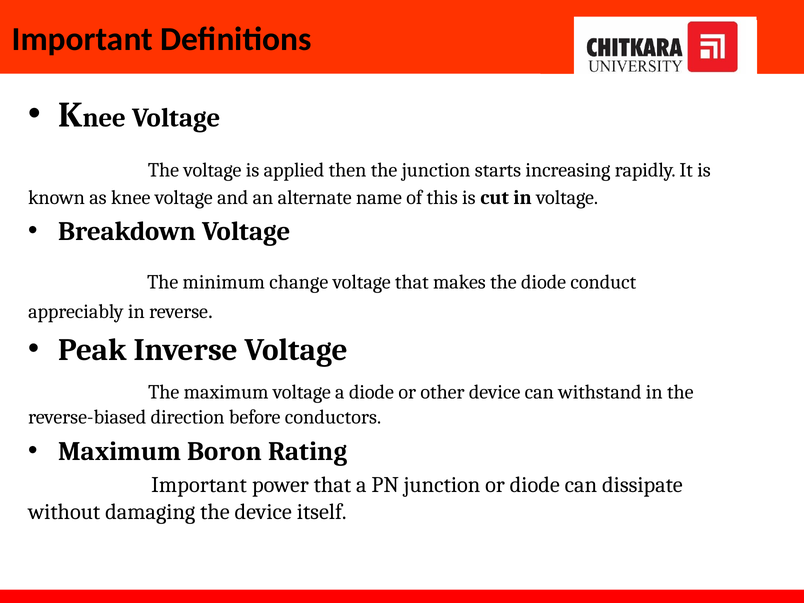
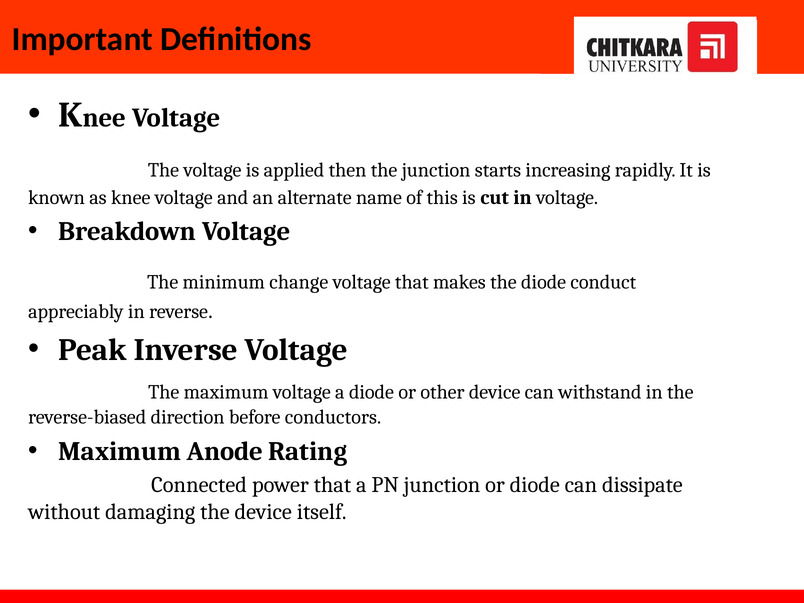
Boron: Boron -> Anode (225, 451)
Important: Important -> Connected (199, 485)
